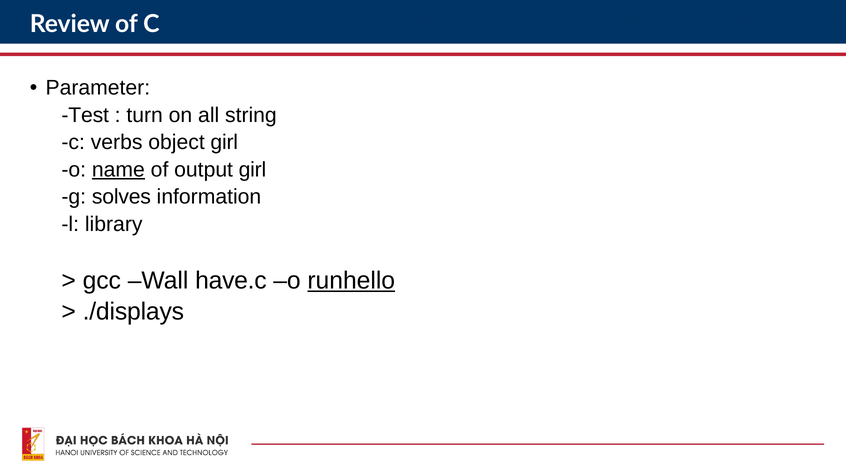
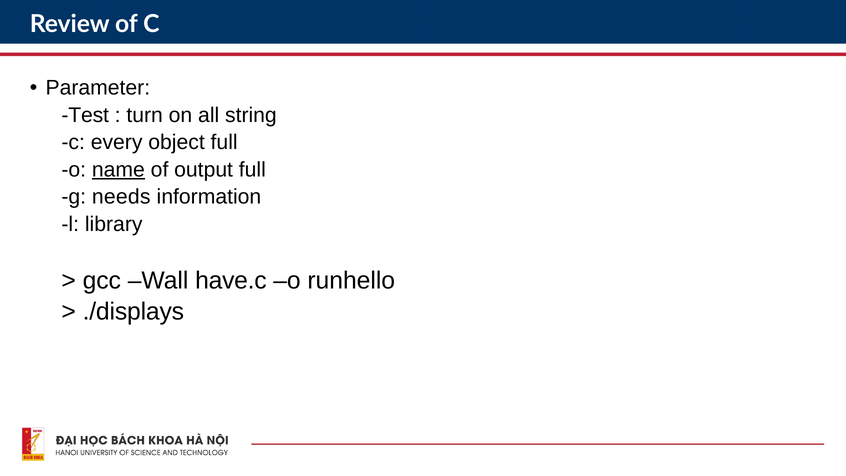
verbs: verbs -> every (117, 142)
object girl: girl -> full (224, 142)
output girl: girl -> full (252, 170)
solves: solves -> needs (121, 197)
runhello underline: present -> none (351, 280)
